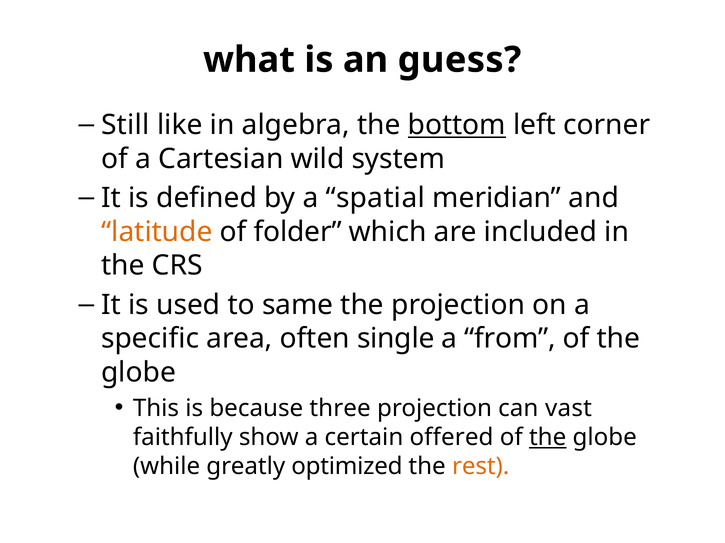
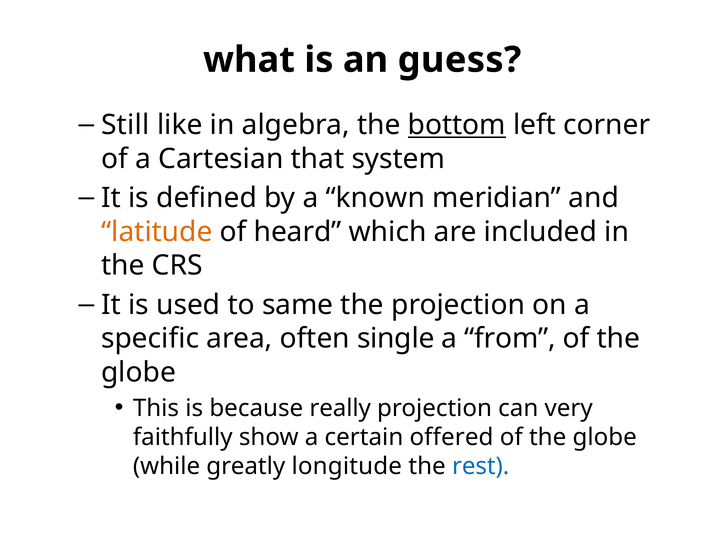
wild: wild -> that (317, 159)
spatial: spatial -> known (375, 198)
folder: folder -> heard (298, 232)
three: three -> really (340, 409)
vast: vast -> very (569, 409)
the underline: present -> none (548, 438)
optimized: optimized -> longitude (347, 467)
rest colour: orange -> blue (481, 467)
